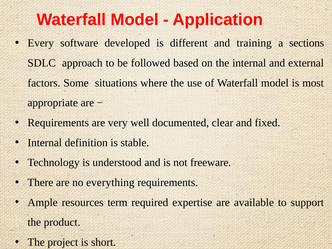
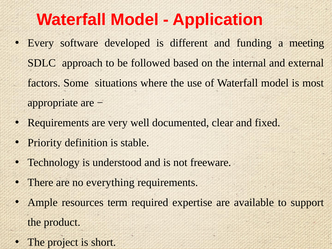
training: training -> funding (254, 43)
sections: sections -> meeting (307, 43)
Internal: Internal -> Priority (45, 143)
